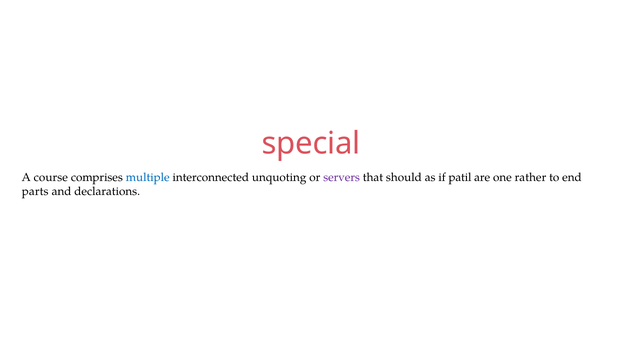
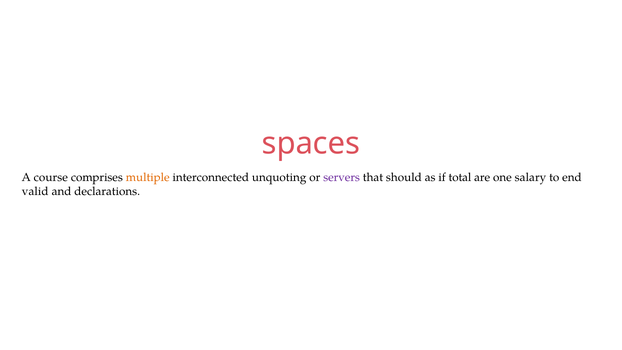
special: special -> spaces (311, 144)
multiple colour: blue -> orange (148, 177)
patil: patil -> total (460, 177)
rather: rather -> salary (530, 177)
parts: parts -> valid (35, 191)
